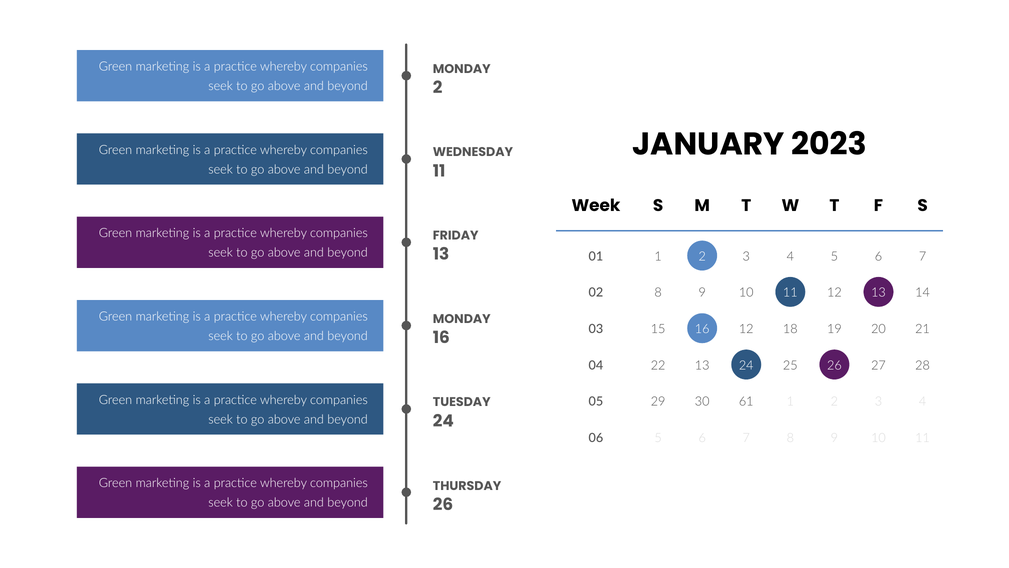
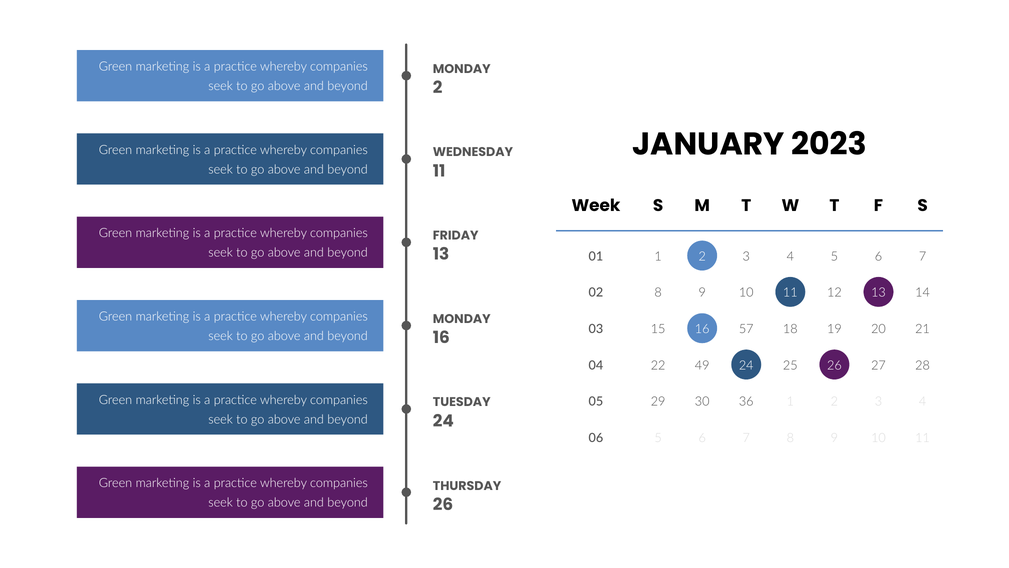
16 12: 12 -> 57 (746, 329)
22 13: 13 -> 49 (702, 365)
61: 61 -> 36 (746, 402)
